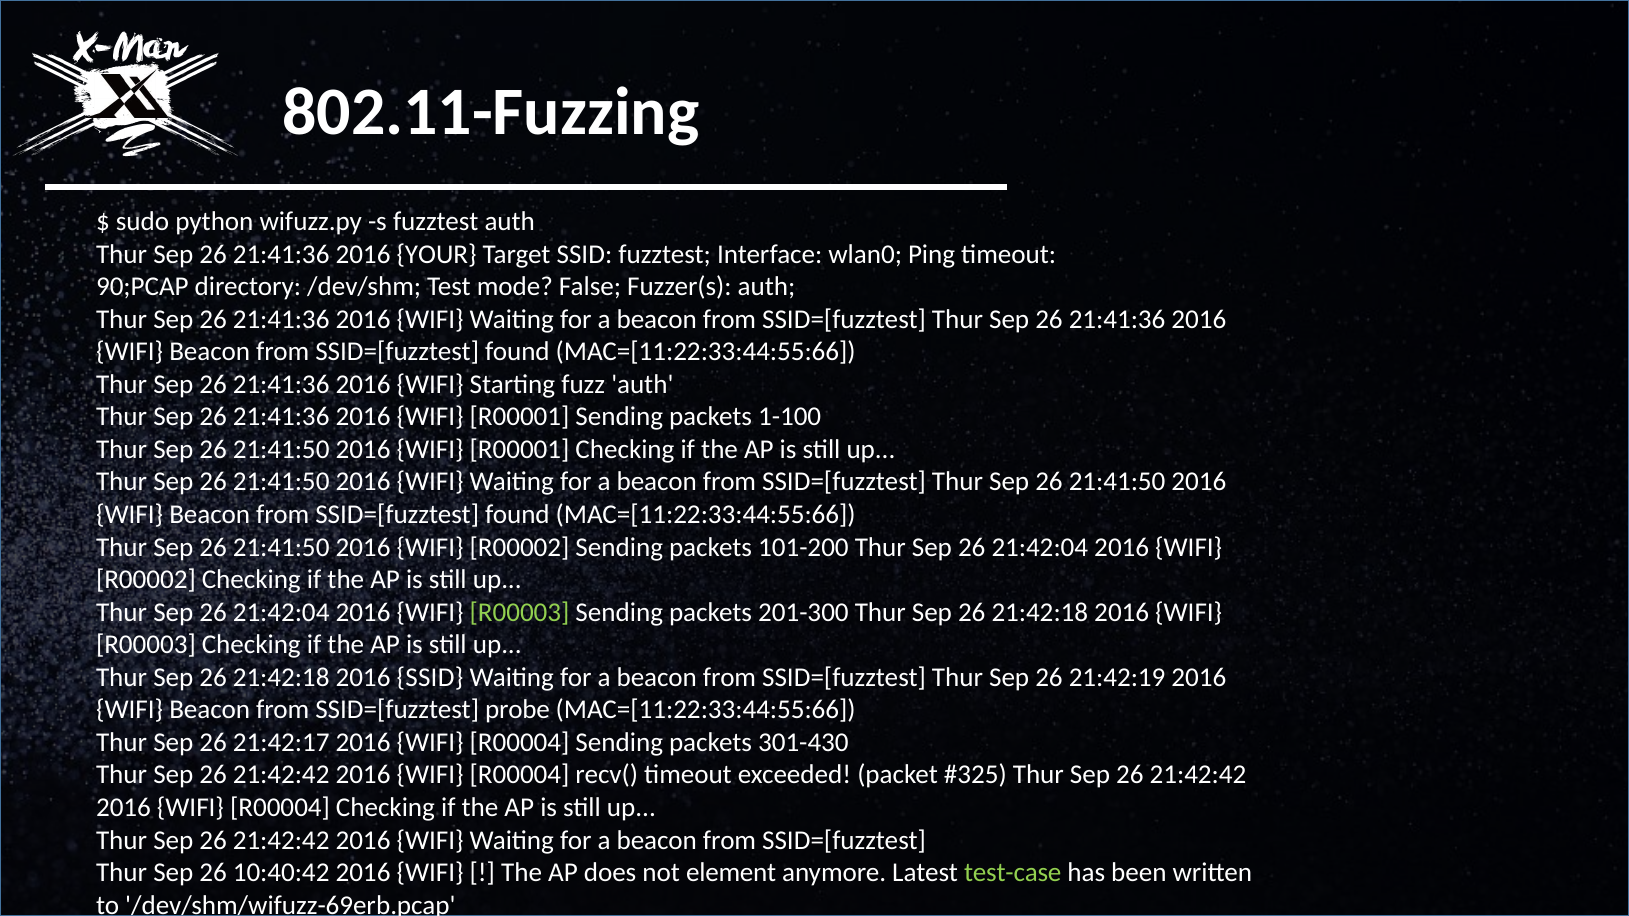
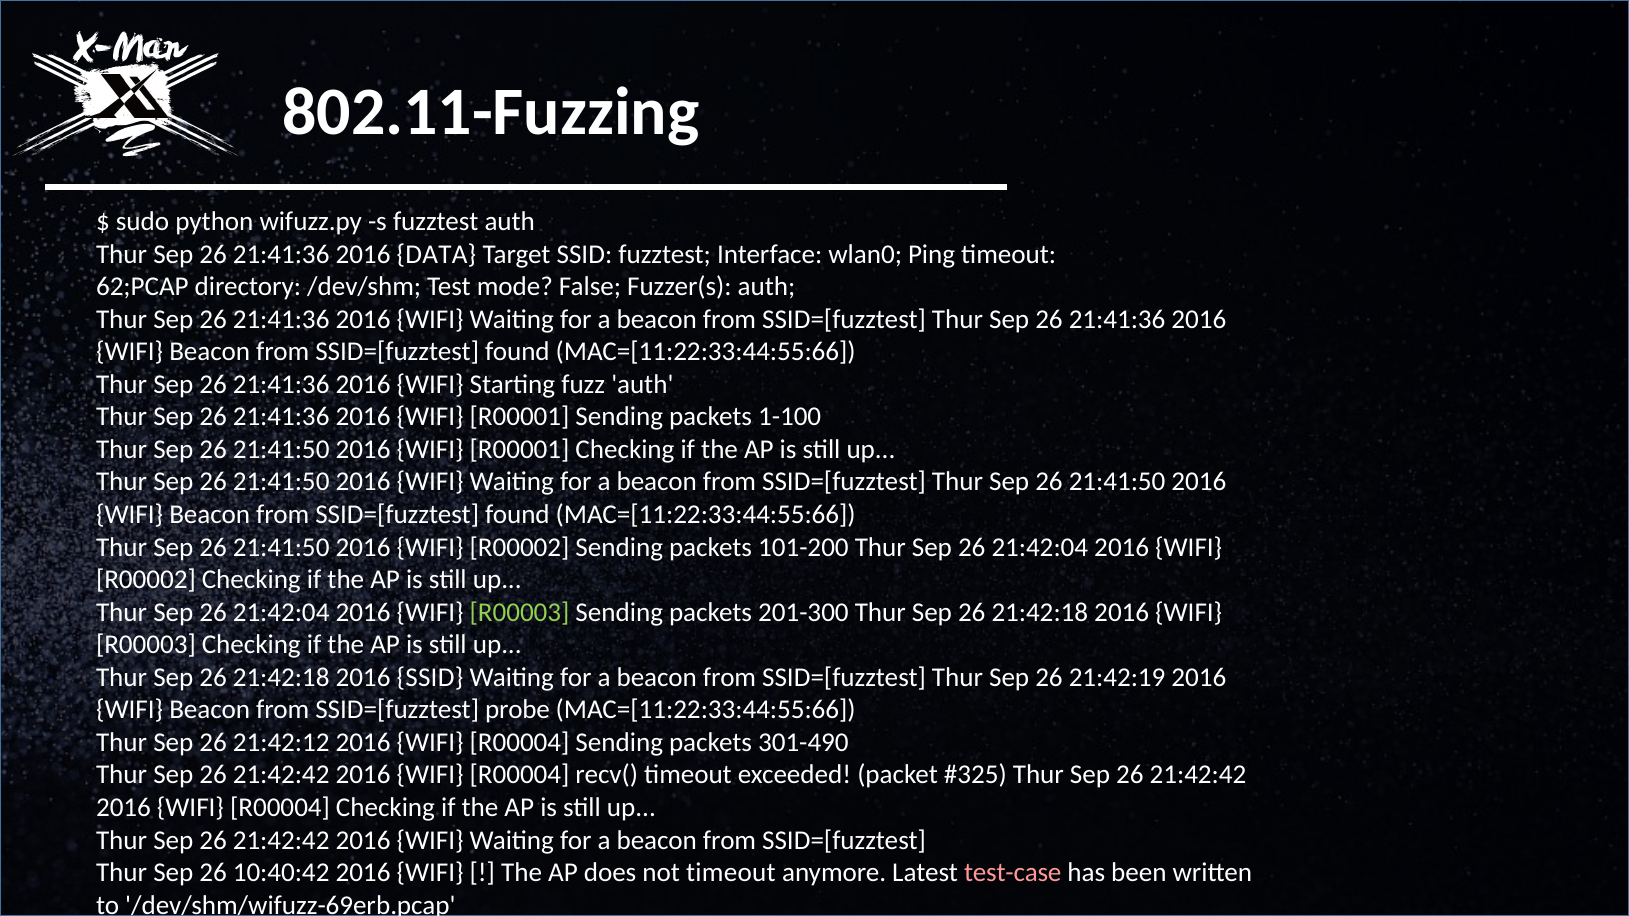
YOUR: YOUR -> DATA (436, 254)
90;PCAP: 90;PCAP -> 62;PCAP (142, 287)
21:42:17: 21:42:17 -> 21:42:12 (281, 743)
301-430: 301-430 -> 301-490 (803, 743)
not element: element -> timeout (731, 873)
test-case colour: light green -> pink (1013, 873)
